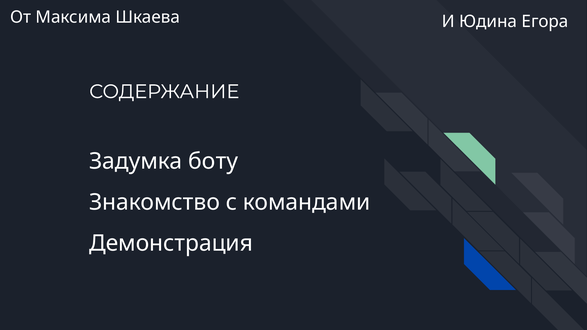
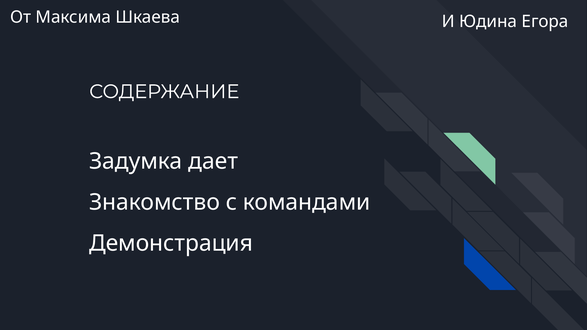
боту: боту -> дает (213, 161)
